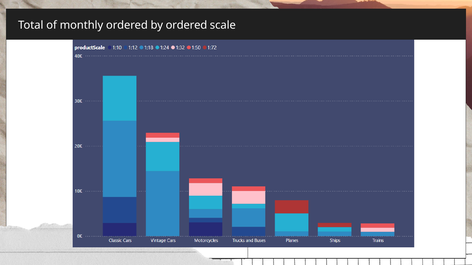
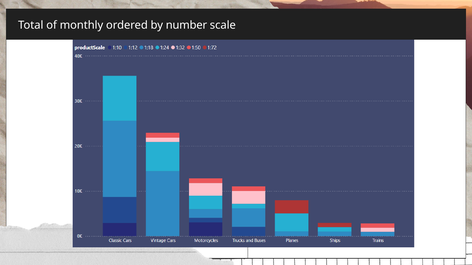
by ordered: ordered -> number (186, 25)
